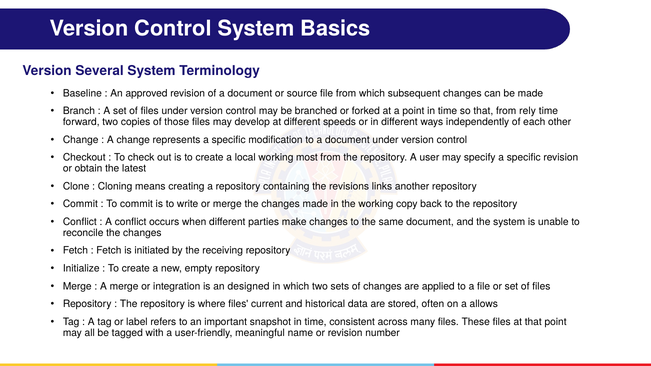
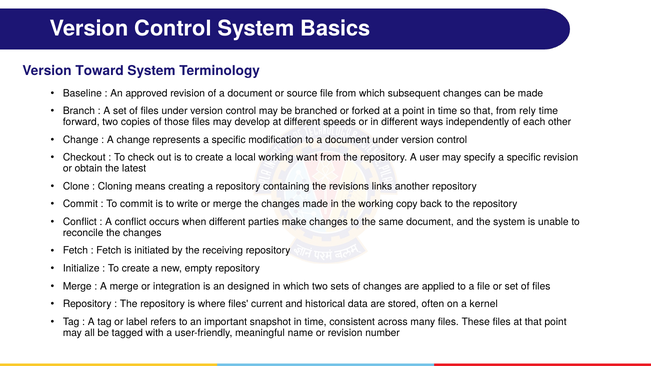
Several: Several -> Toward (100, 71)
most: most -> want (307, 158)
allows: allows -> kernel (484, 304)
